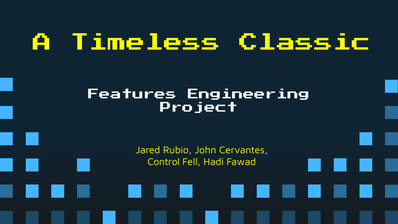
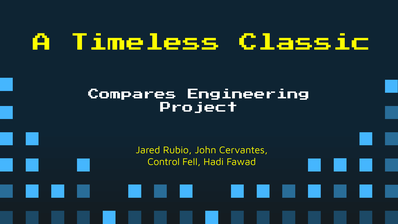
Features: Features -> Compares (133, 96)
